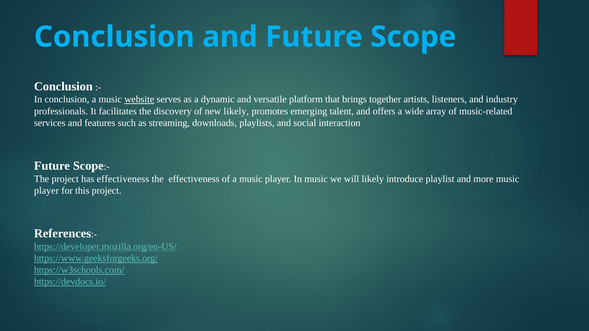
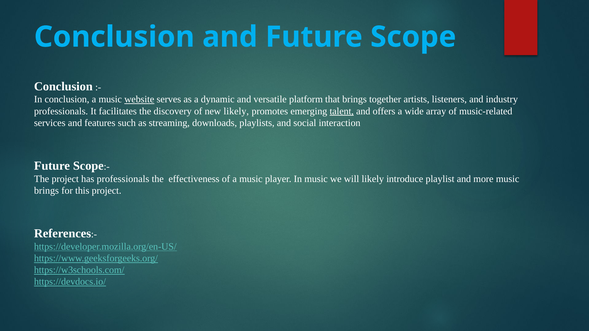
talent underline: none -> present (342, 111)
has effectiveness: effectiveness -> professionals (123, 179)
player: player -> brings (46, 191)
